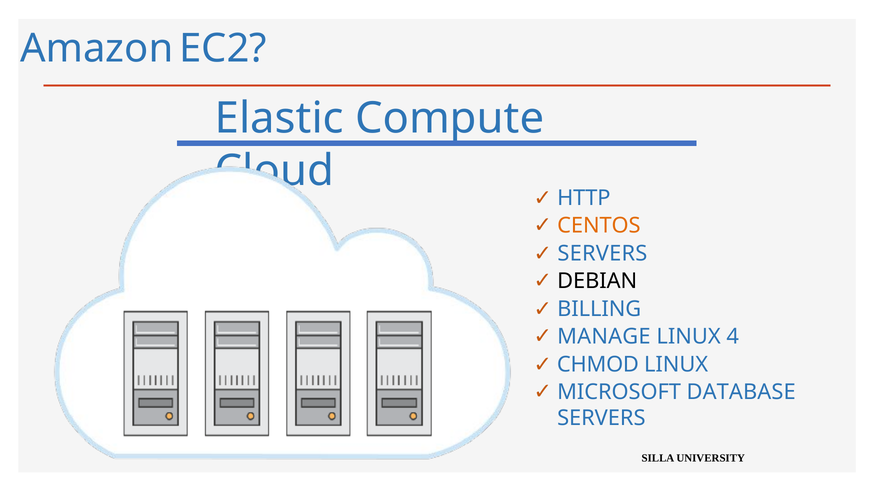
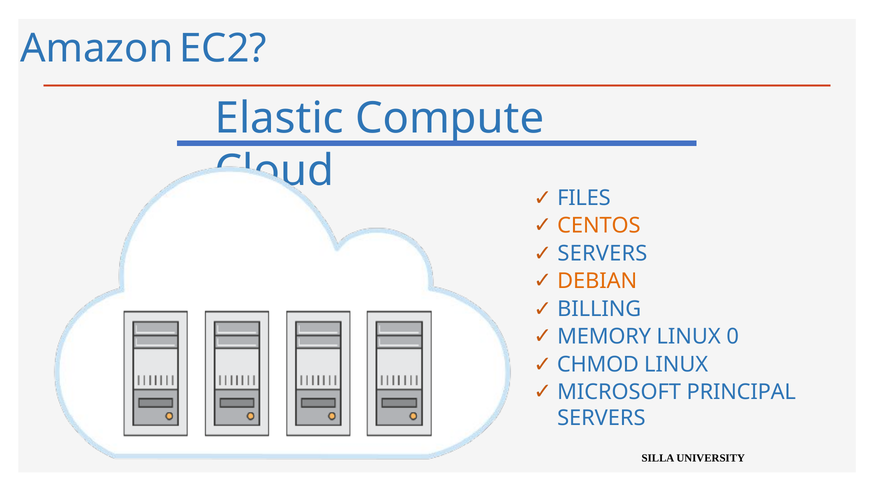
HTTP: HTTP -> FILES (584, 199)
DEBIAN colour: black -> orange (597, 281)
MANAGE: MANAGE -> MEMORY (604, 337)
4: 4 -> 0 (733, 337)
DATABASE: DATABASE -> PRINCIPAL (741, 392)
